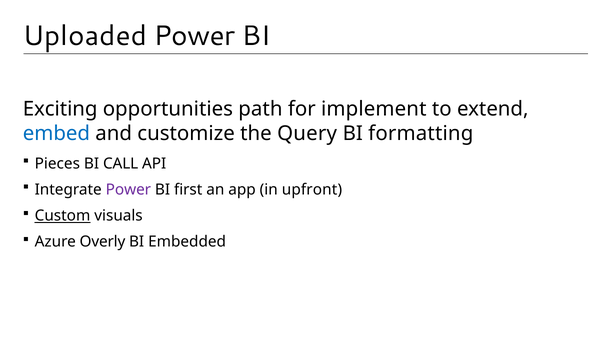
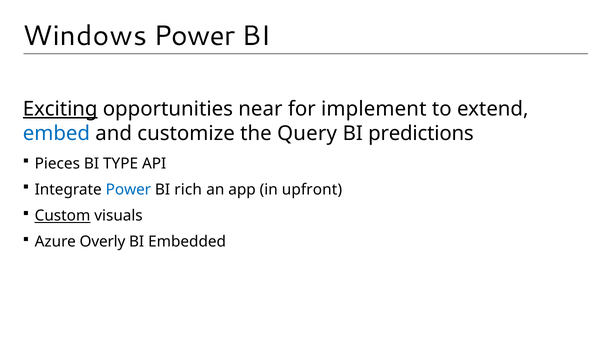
Uploaded: Uploaded -> Windows (85, 36)
Exciting underline: none -> present (60, 109)
path: path -> near (260, 109)
formatting: formatting -> predictions (421, 134)
CALL: CALL -> TYPE (121, 164)
Power colour: purple -> blue (128, 190)
first: first -> rich (188, 190)
